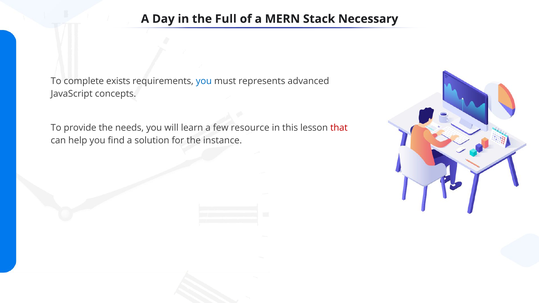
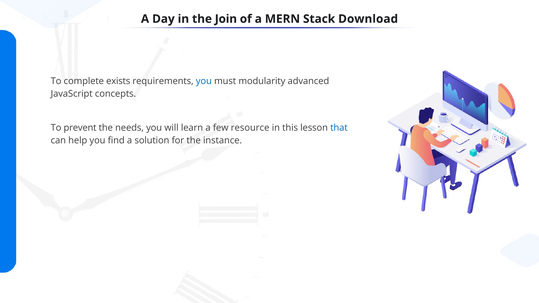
Full: Full -> Join (226, 19)
Necessary: Necessary -> Download (368, 19)
represents: represents -> modularity (262, 81)
provide: provide -> prevent (80, 128)
that colour: red -> blue (339, 128)
